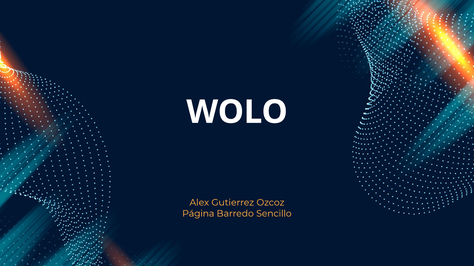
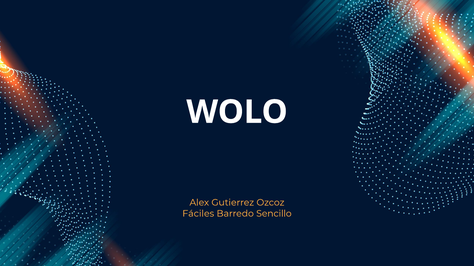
Página: Página -> Fáciles (198, 214)
